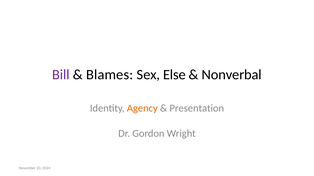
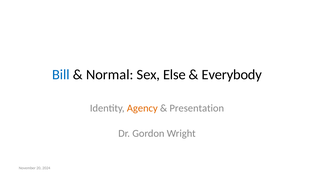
Bill colour: purple -> blue (61, 75)
Blames: Blames -> Normal (110, 75)
Nonverbal: Nonverbal -> Everybody (232, 75)
